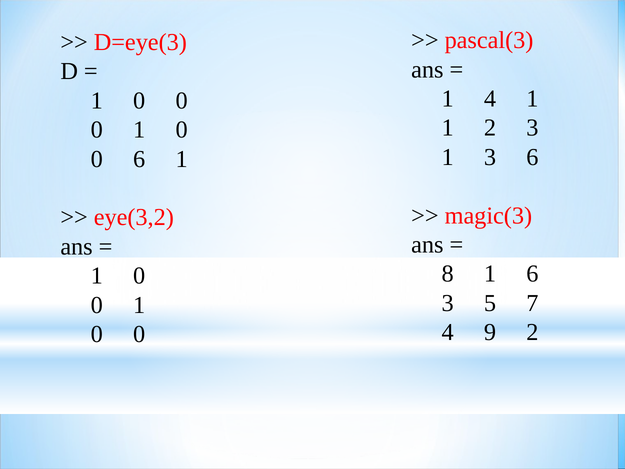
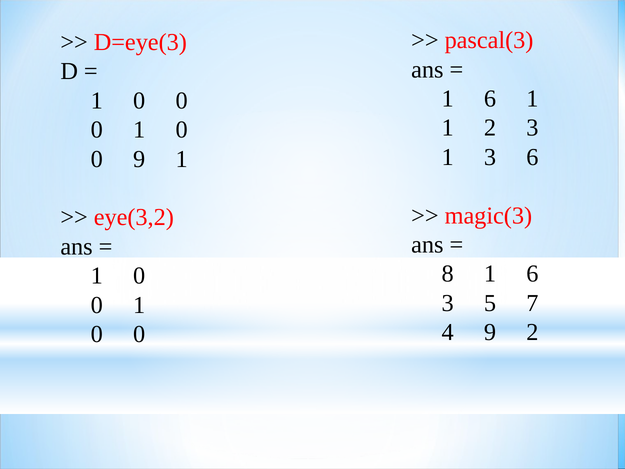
4: 4 -> 6 (490, 99)
0 6: 6 -> 9 (139, 159)
